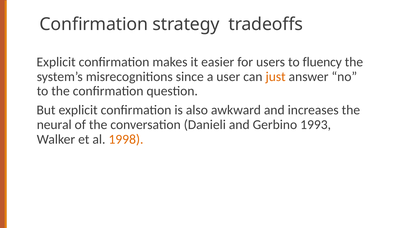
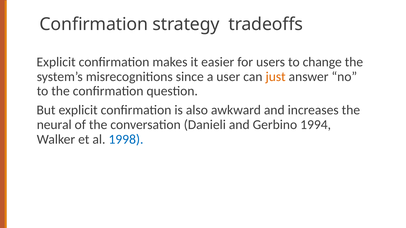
fluency: fluency -> change (322, 62)
1993: 1993 -> 1994 (316, 125)
1998 colour: orange -> blue (126, 140)
